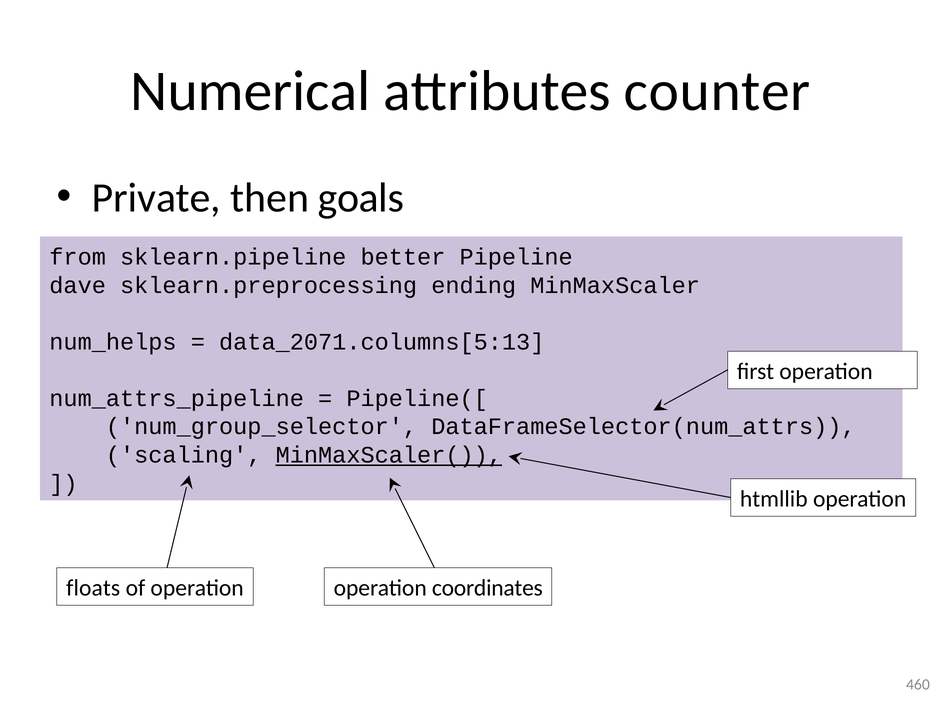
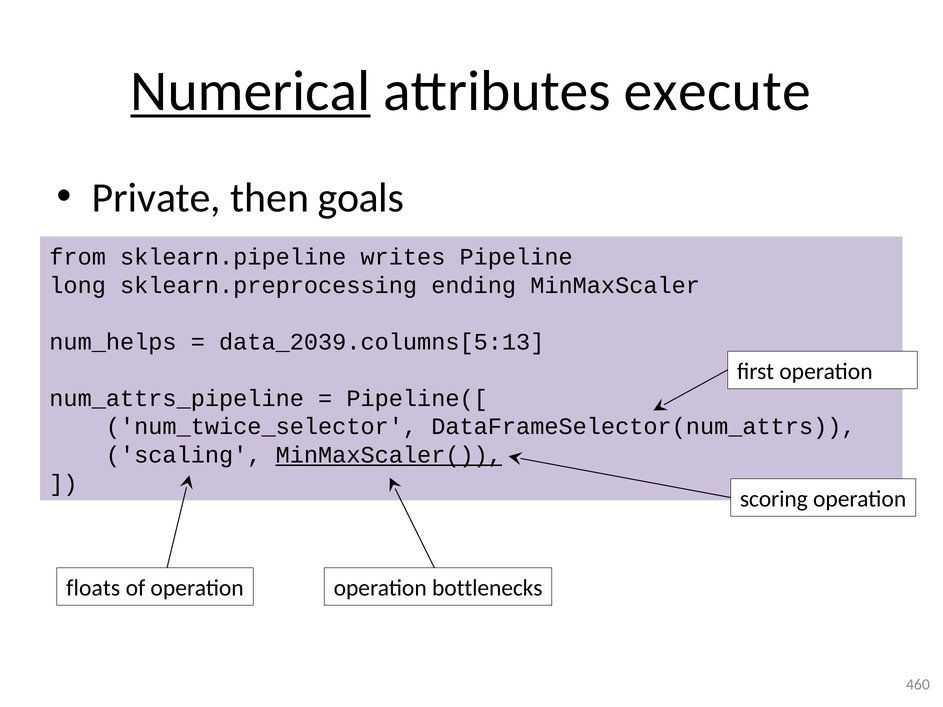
Numerical underline: none -> present (250, 91)
counter: counter -> execute (717, 91)
better: better -> writes (403, 257)
dave: dave -> long (78, 285)
data_2071.columns[5:13: data_2071.columns[5:13 -> data_2039.columns[5:13 (382, 342)
num_group_selector: num_group_selector -> num_twice_selector (262, 427)
htmllib: htmllib -> scoring (774, 499)
coordinates: coordinates -> bottlenecks (487, 588)
